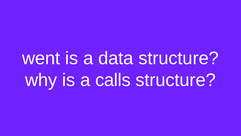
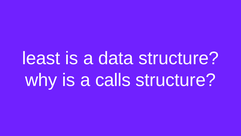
went: went -> least (41, 58)
